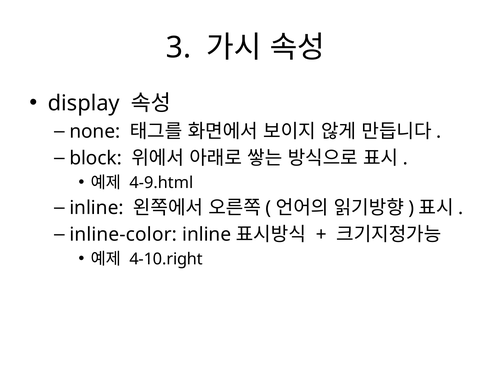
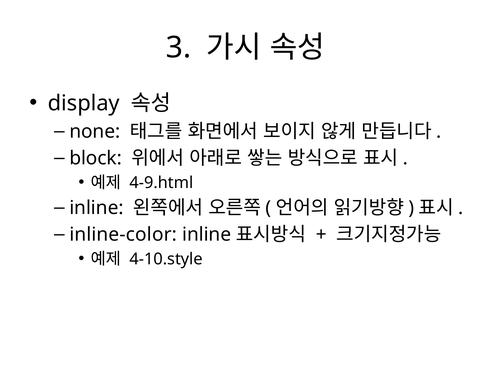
4-10.right: 4-10.right -> 4-10.style (166, 259)
